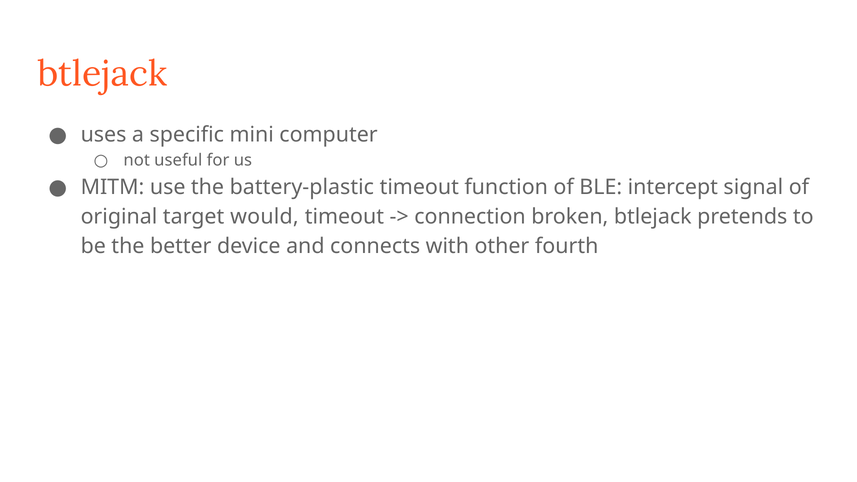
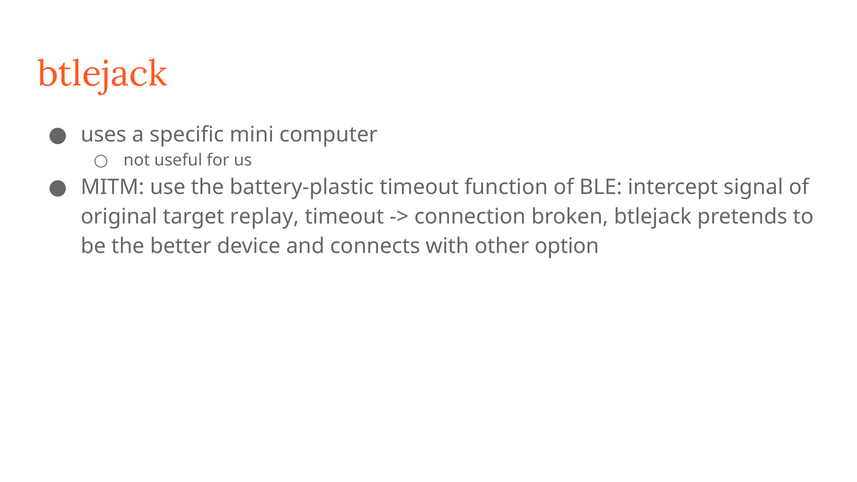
would: would -> replay (264, 217)
fourth: fourth -> option (567, 246)
